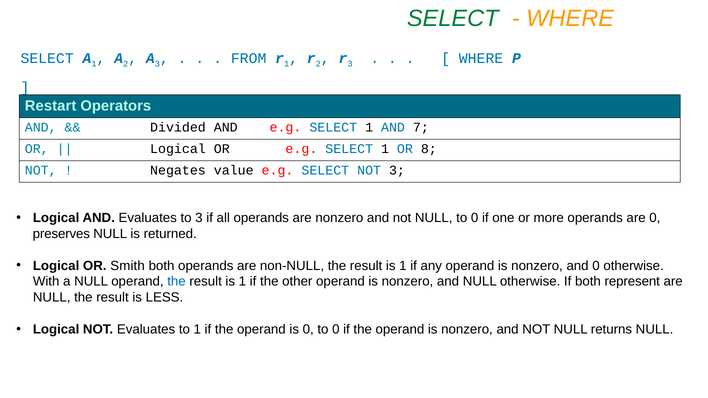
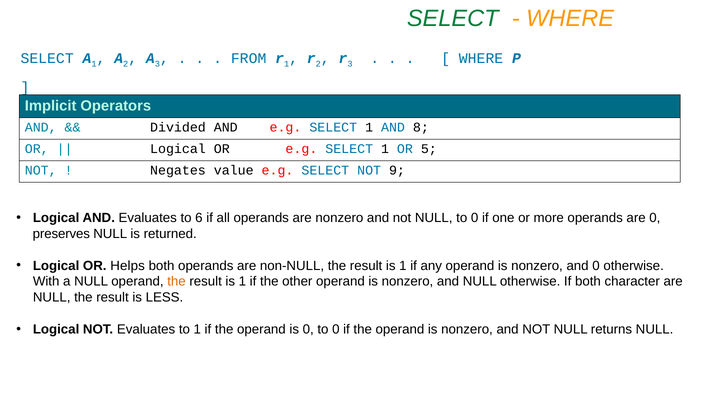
Restart: Restart -> Implicit (51, 106)
7: 7 -> 8 (421, 128)
8: 8 -> 5 (429, 149)
NOT 3: 3 -> 9 (397, 171)
to 3: 3 -> 6 (199, 218)
Smith: Smith -> Helps (128, 266)
the colour: blue -> orange (177, 282)
represent: represent -> character (632, 282)
